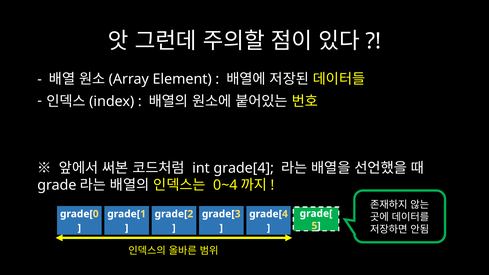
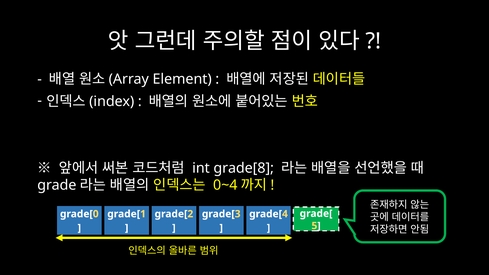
int grade[4: grade[4 -> grade[8 (244, 168)
